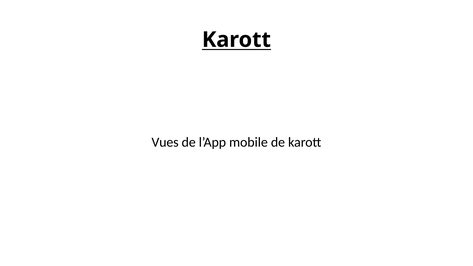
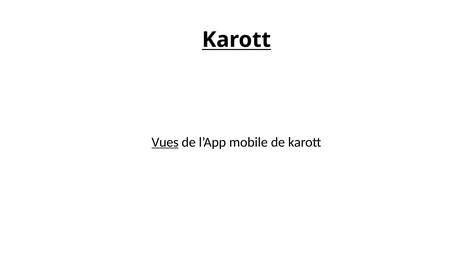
Vues underline: none -> present (165, 142)
